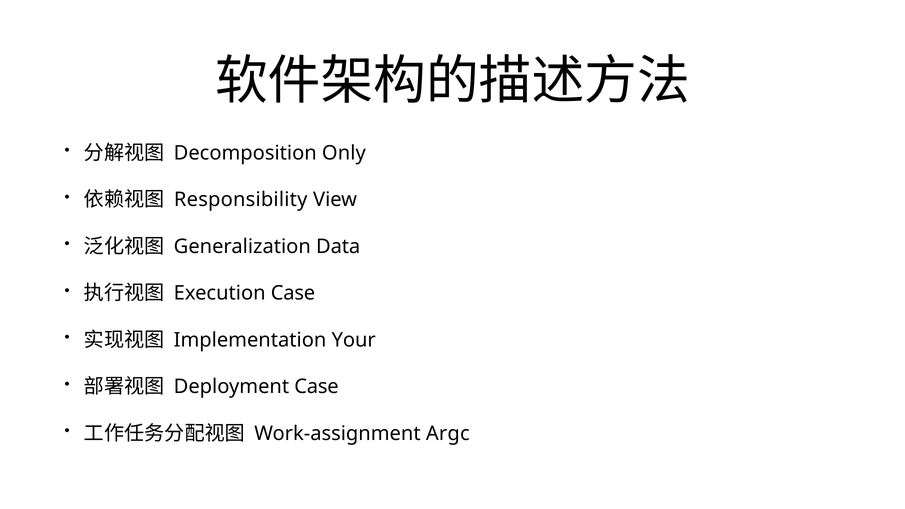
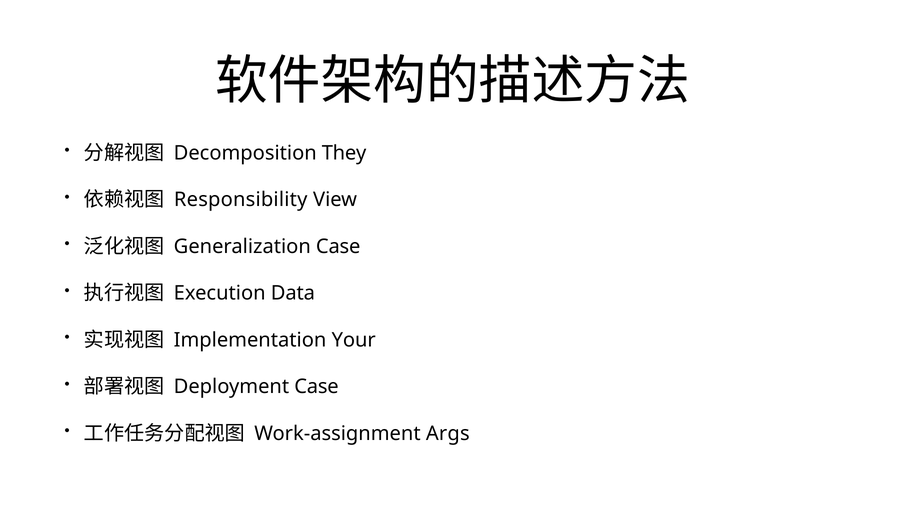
Only: Only -> They (344, 153)
Generalization Data: Data -> Case (338, 247)
Execution Case: Case -> Data (293, 293)
Argc: Argc -> Args (448, 434)
